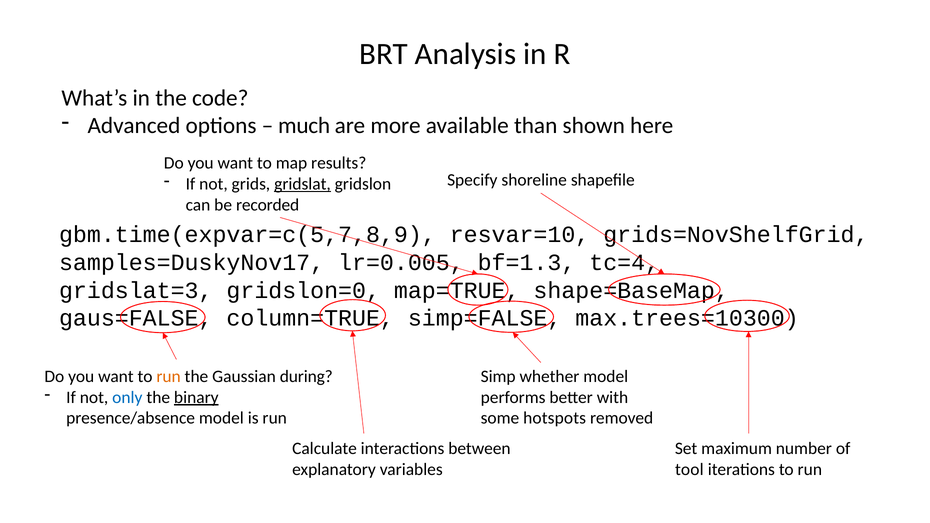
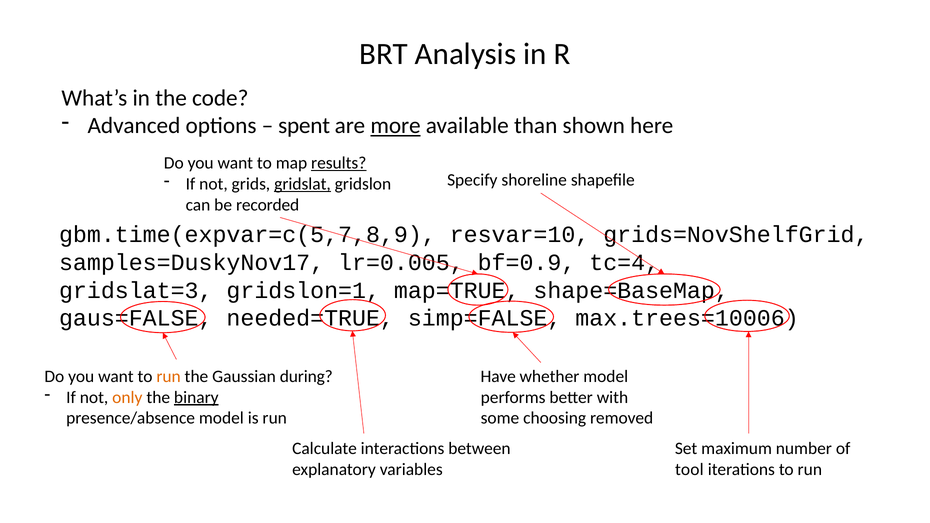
much: much -> spent (304, 126)
more underline: none -> present (396, 126)
results underline: none -> present (339, 163)
bf=1.3: bf=1.3 -> bf=0.9 (527, 263)
gridslon=0: gridslon=0 -> gridslon=1 (303, 290)
column=TRUE: column=TRUE -> needed=TRUE (310, 318)
max.trees=10300: max.trees=10300 -> max.trees=10006 (687, 318)
Simp: Simp -> Have (498, 376)
only colour: blue -> orange (127, 397)
hotspots: hotspots -> choosing (555, 418)
